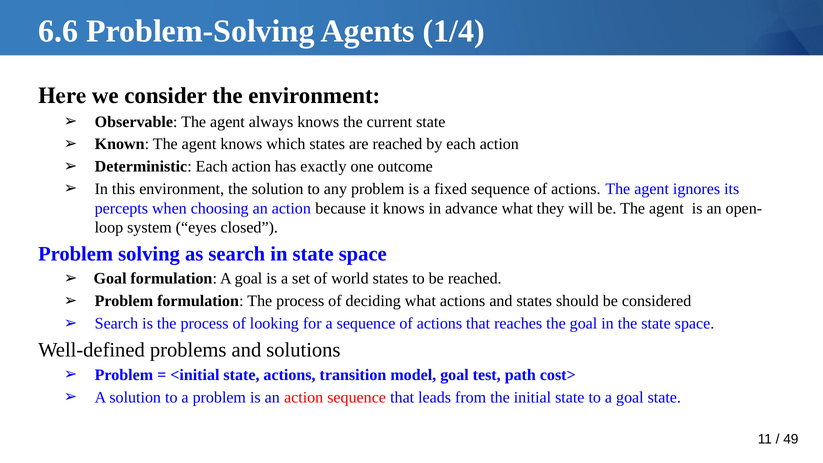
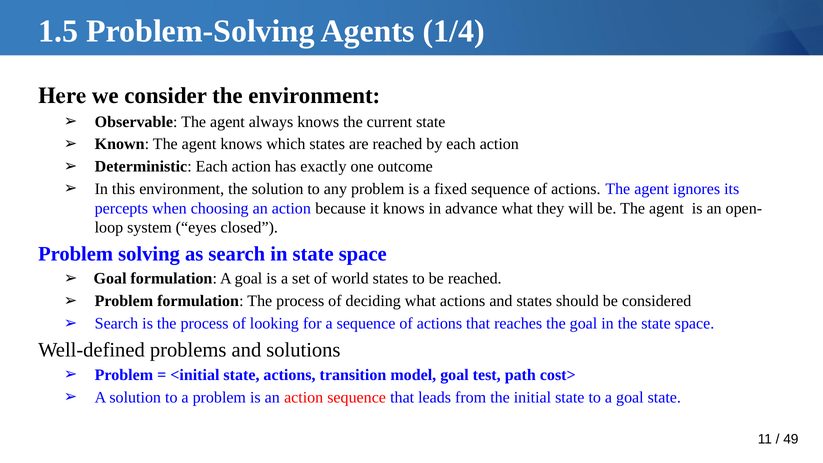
6.6: 6.6 -> 1.5 (58, 31)
